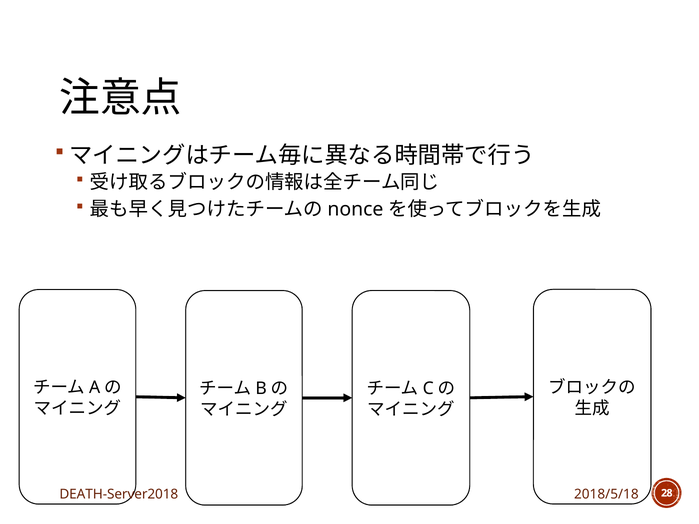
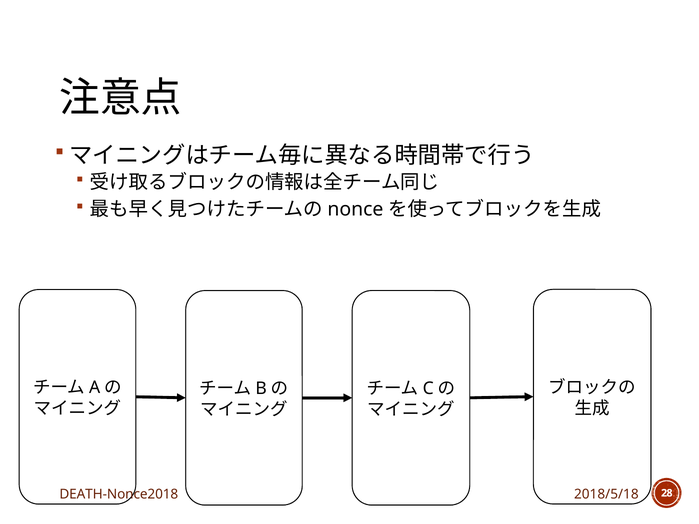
DEATH-Server2018: DEATH-Server2018 -> DEATH-Nonce2018 (119, 494)
